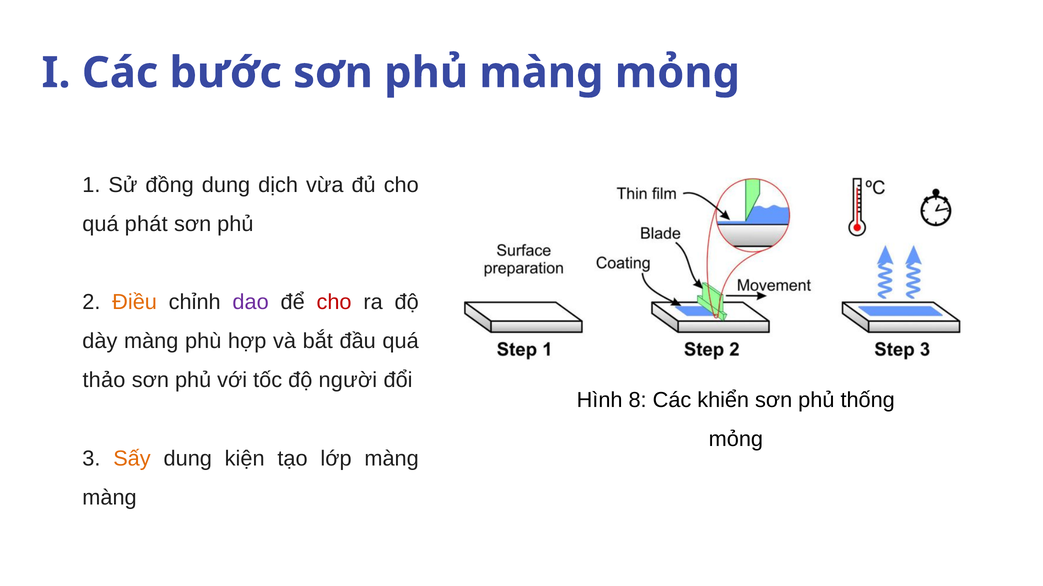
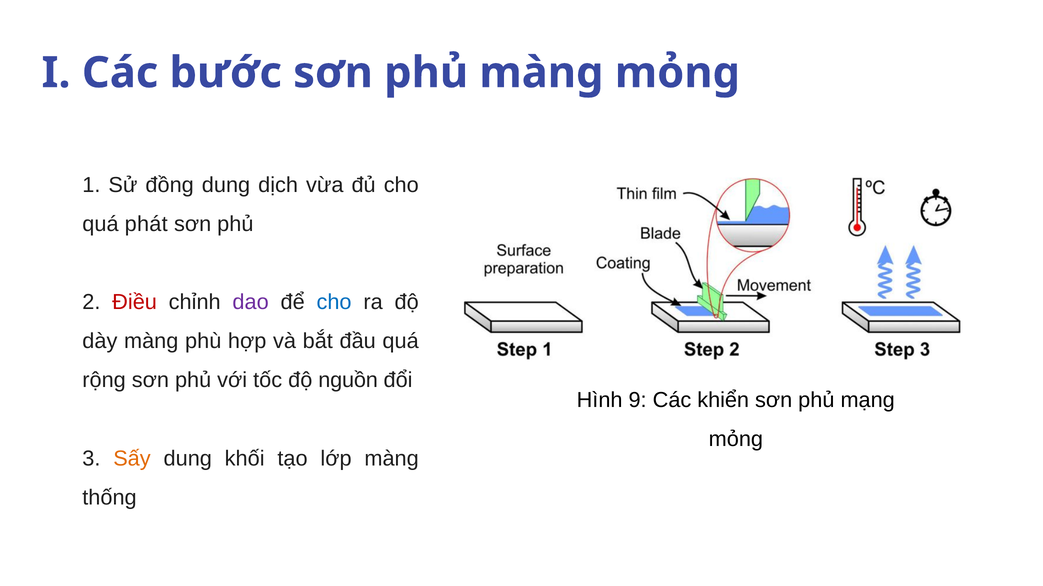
Điều colour: orange -> red (135, 302)
cho colour: red -> blue (334, 302)
thảo: thảo -> rộng (104, 381)
người: người -> nguồn (348, 381)
8: 8 -> 9 (638, 401)
thống: thống -> mạng (868, 401)
kiện: kiện -> khối (245, 459)
màng: màng -> thống (110, 498)
